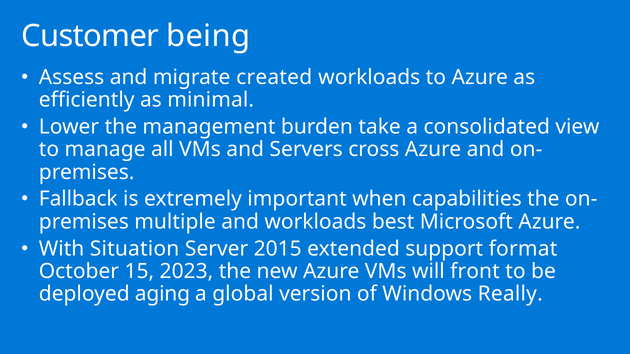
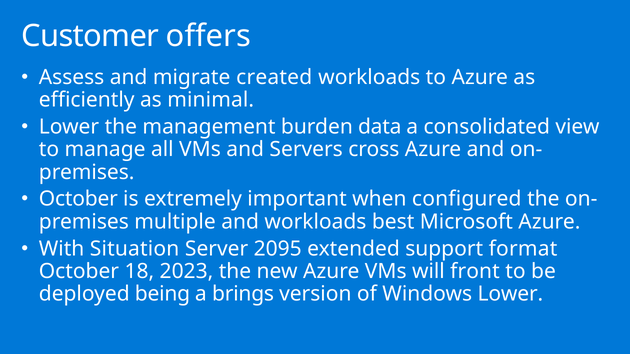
being: being -> offers (208, 36)
take: take -> data (380, 127)
Fallback: Fallback -> October (78, 199)
capabilities: capabilities -> configured (467, 199)
2015: 2015 -> 2095 (278, 249)
15: 15 -> 18 (139, 272)
aging: aging -> being (162, 294)
global: global -> brings (243, 294)
Windows Really: Really -> Lower (510, 294)
